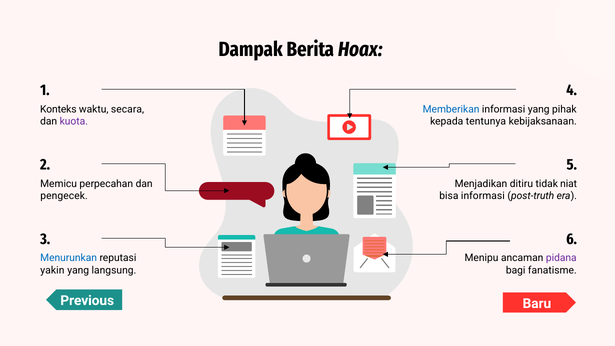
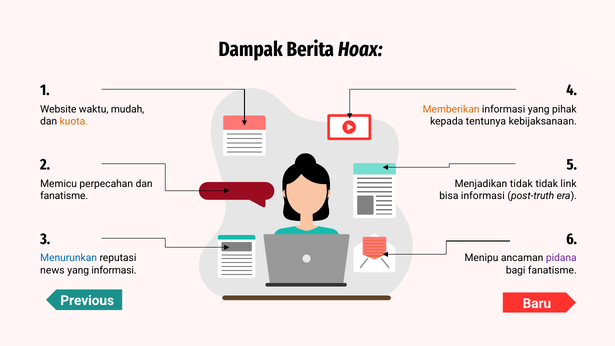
Konteks: Konteks -> Website (58, 109)
secara: secara -> mudah (128, 109)
Memberikan colour: blue -> orange (451, 109)
kuota colour: purple -> orange (74, 121)
Menjadikan ditiru: ditiru -> tidak (521, 184)
niat: niat -> link (569, 184)
pengecek: pengecek -> fanatisme (64, 196)
yakin: yakin -> news (52, 270)
yang langsung: langsung -> informasi (114, 270)
